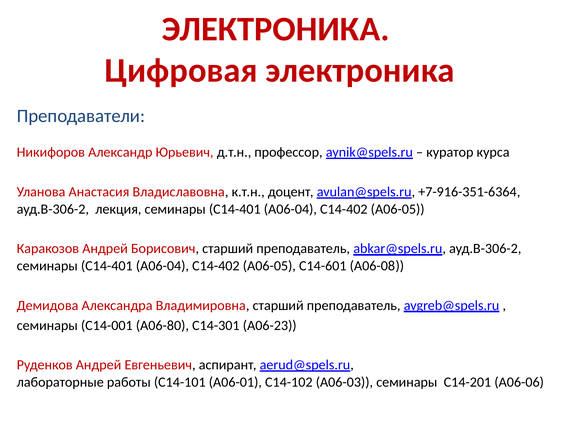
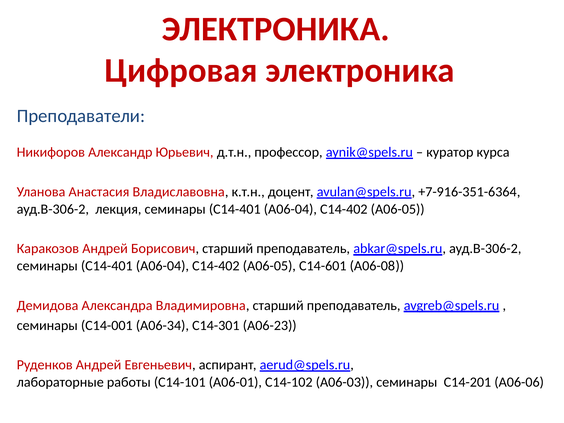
А06-80: А06-80 -> А06-34 (162, 325)
